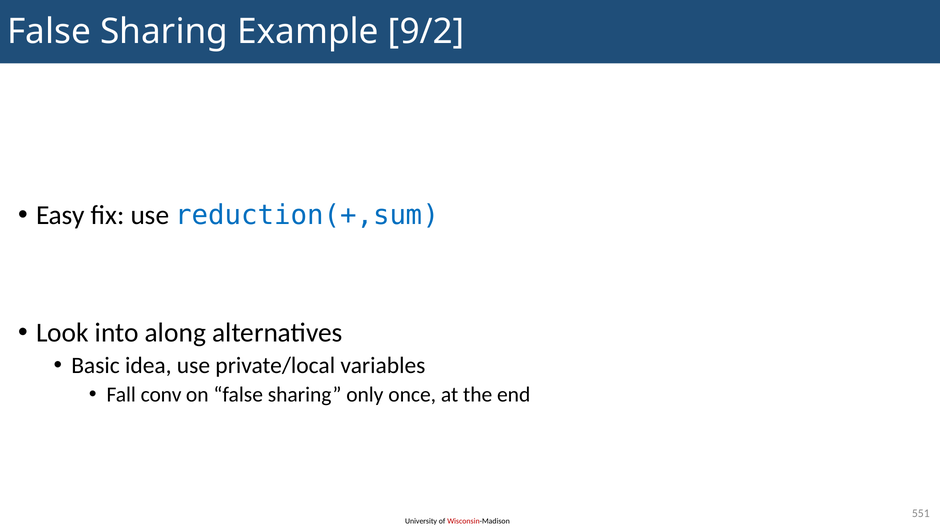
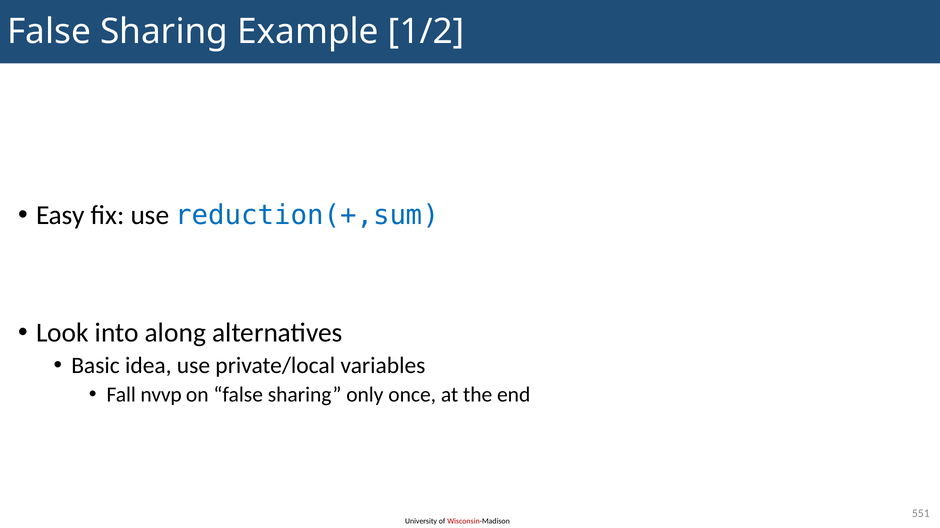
9/2: 9/2 -> 1/2 (426, 31)
conv: conv -> nvvp (161, 395)
